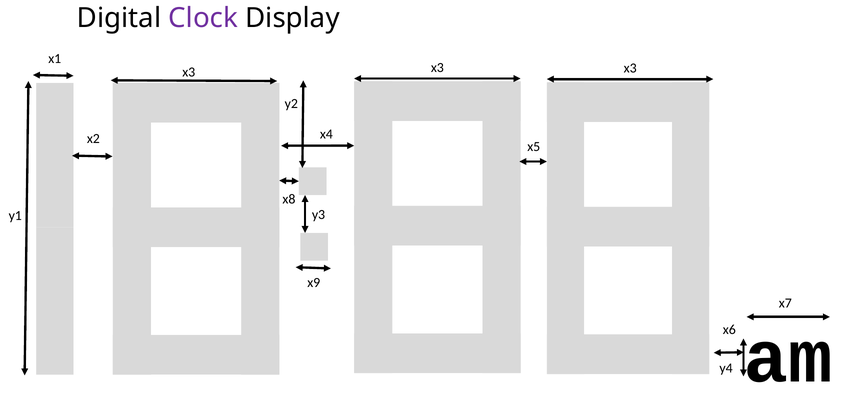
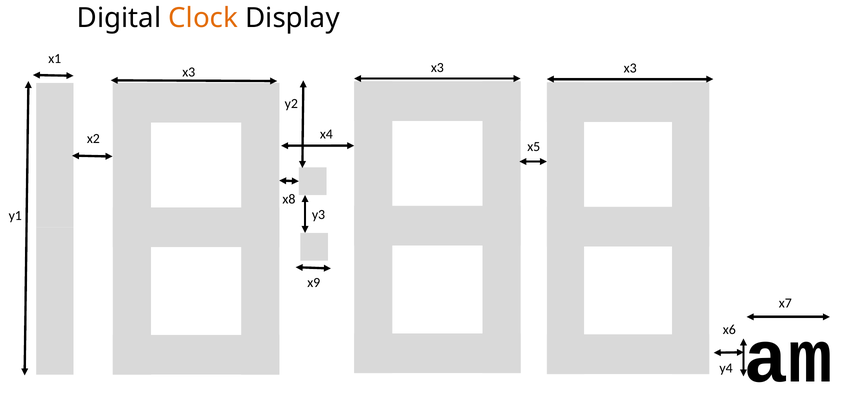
Clock colour: purple -> orange (203, 18)
